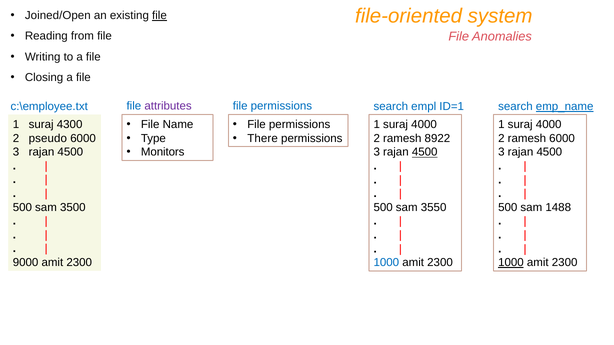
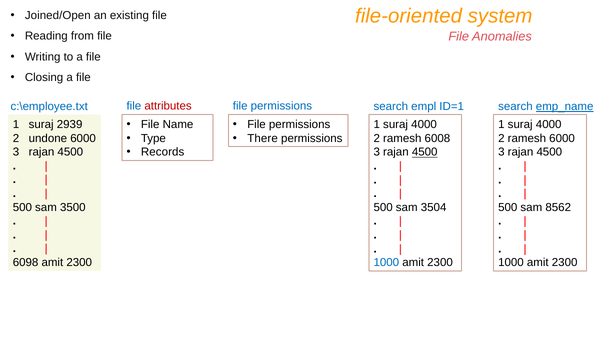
file underline: present -> none (159, 15)
attributes colour: purple -> red (168, 106)
4300: 4300 -> 2939 (70, 125)
pseudo: pseudo -> undone (48, 138)
8922: 8922 -> 6008 (437, 139)
Monitors: Monitors -> Records (163, 152)
3550: 3550 -> 3504 (434, 208)
1488: 1488 -> 8562 (558, 208)
9000: 9000 -> 6098 (26, 263)
1000 underline: present -> none (511, 263)
